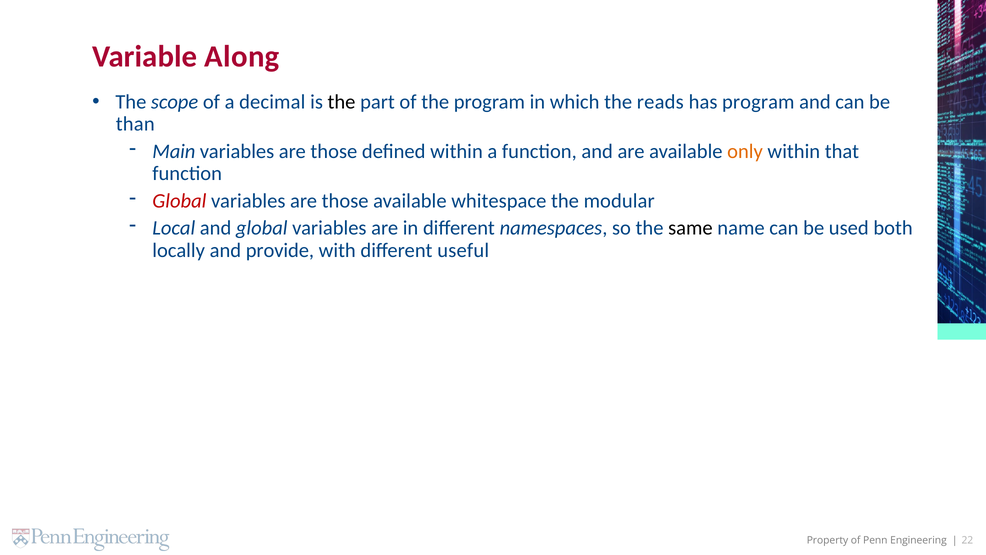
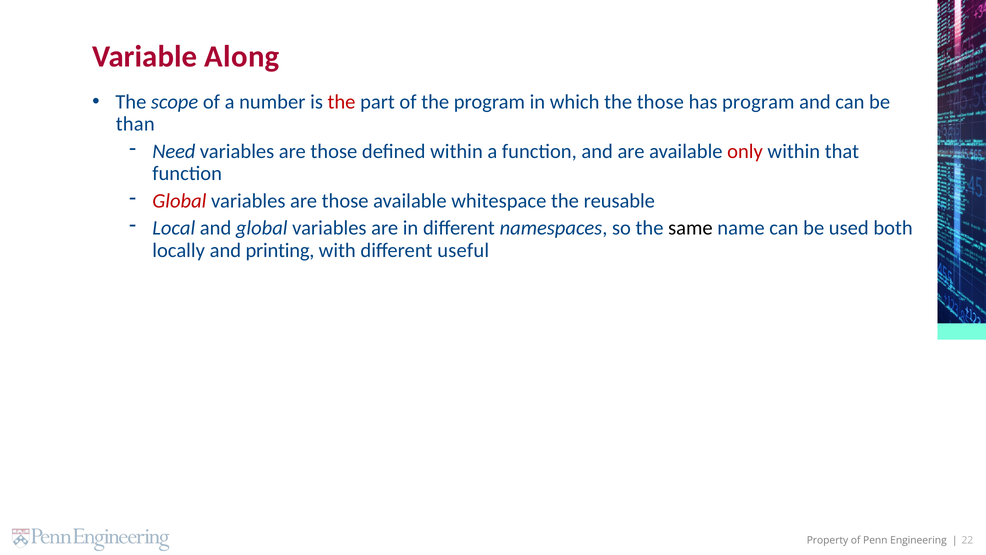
decimal: decimal -> number (272, 102)
the colour: black -> red (342, 102)
the reads: reads -> those (660, 102)
Main: Main -> Need (174, 151)
only colour: orange -> red (745, 151)
modular: modular -> reusable (619, 201)
provide: provide -> printing (280, 250)
